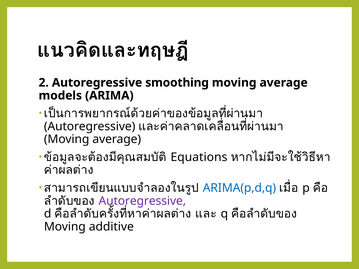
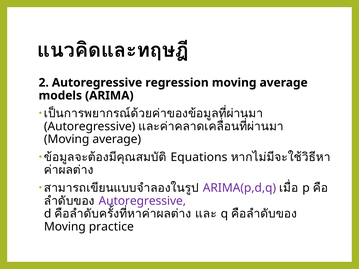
smoothing: smoothing -> regression (177, 83)
ARIMA(p,d,q colour: blue -> purple (239, 188)
additive: additive -> practice (111, 227)
